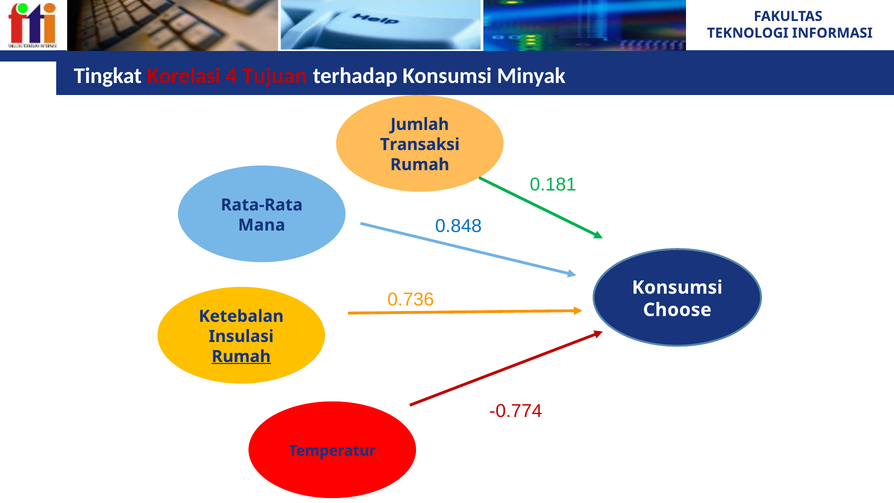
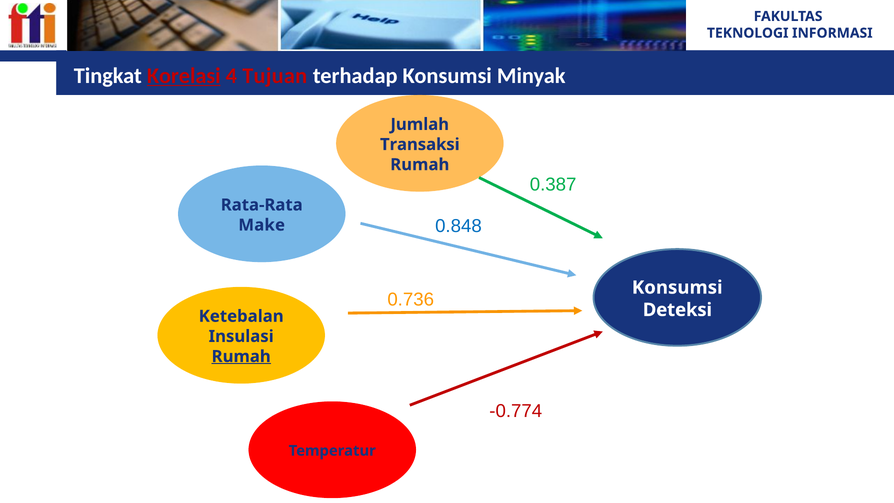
Korelasi underline: none -> present (184, 76)
0.181: 0.181 -> 0.387 (553, 184)
Mana: Mana -> Make (262, 225)
Choose: Choose -> Deteksi (677, 310)
